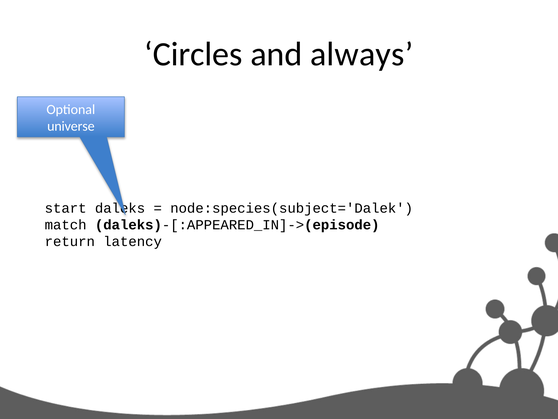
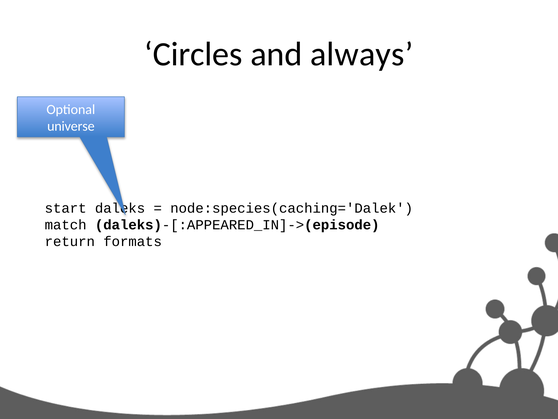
node:species(subject='Dalek: node:species(subject='Dalek -> node:species(caching='Dalek (292, 208)
latency: latency -> formats (133, 241)
